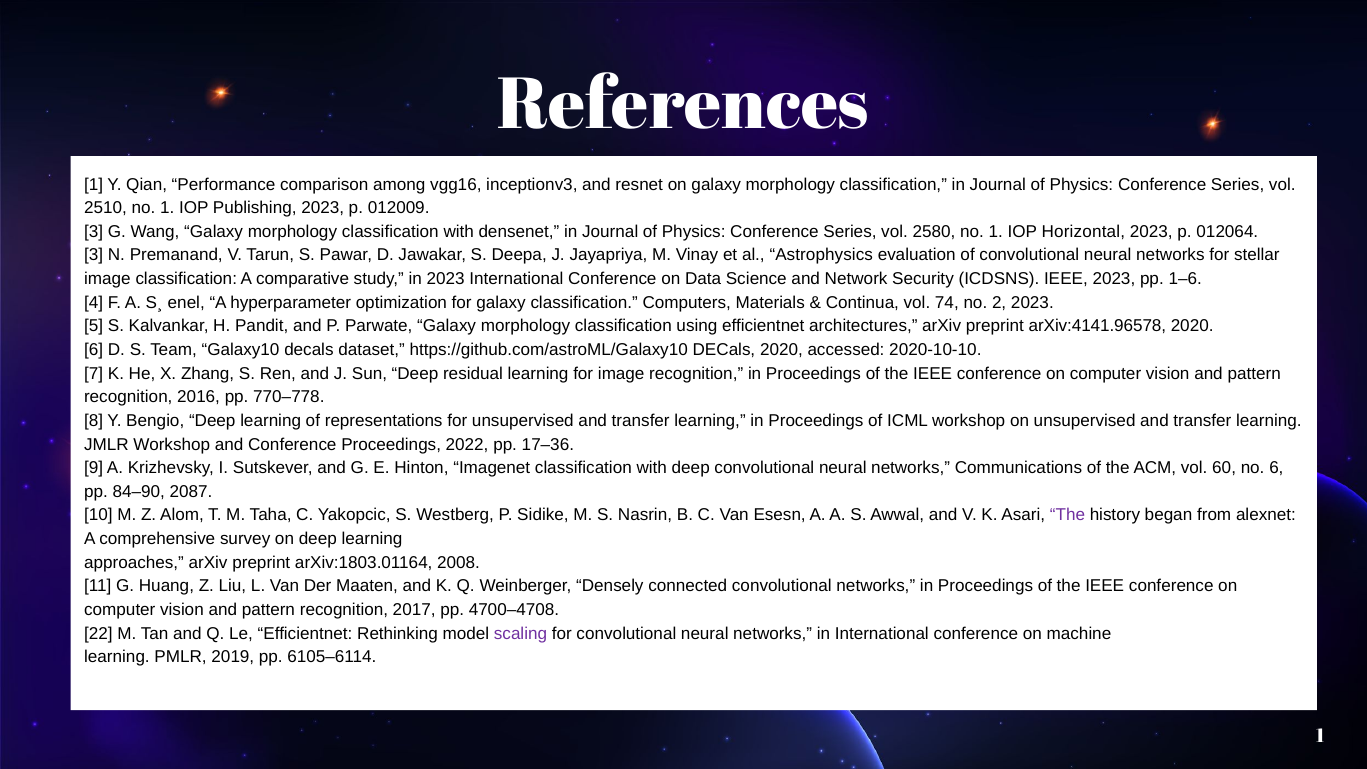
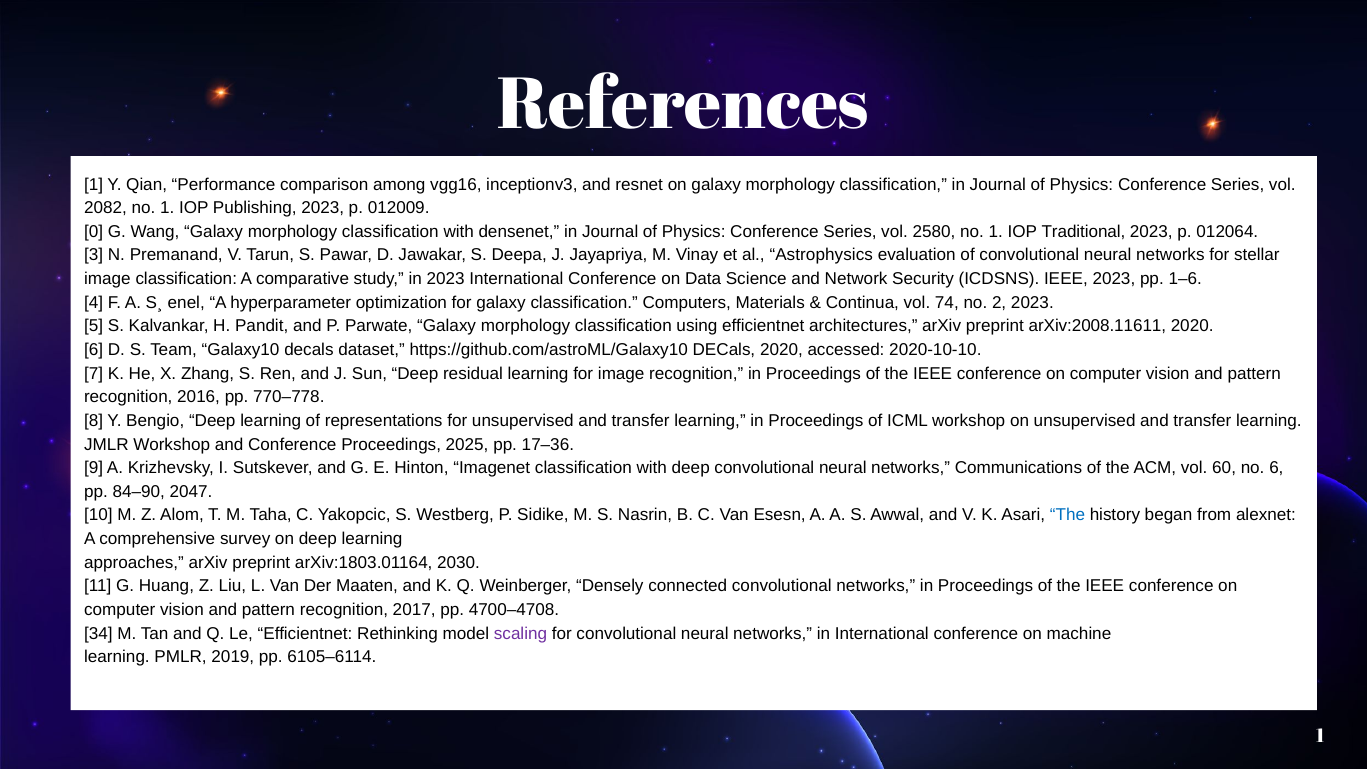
2510: 2510 -> 2082 (106, 208)
3: 3 -> 0 (94, 232)
Horizontal: Horizontal -> Traditional (1083, 232)
arXiv:4141.96578: arXiv:4141.96578 -> arXiv:2008.11611 (1097, 326)
2022: 2022 -> 2025 (467, 444)
2087: 2087 -> 2047 (191, 492)
The colour: purple -> blue (1067, 515)
2008: 2008 -> 2030 (459, 562)
22: 22 -> 34 (98, 633)
